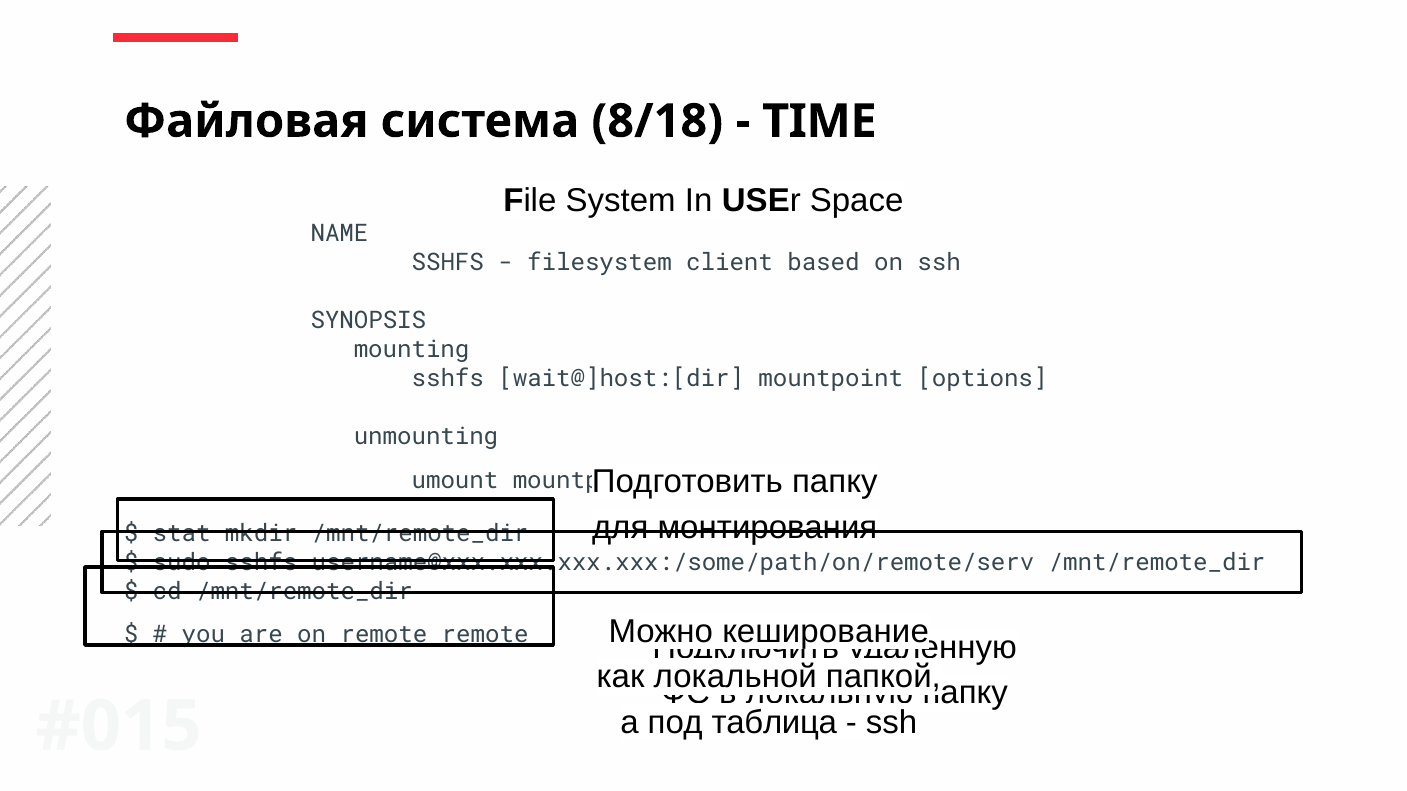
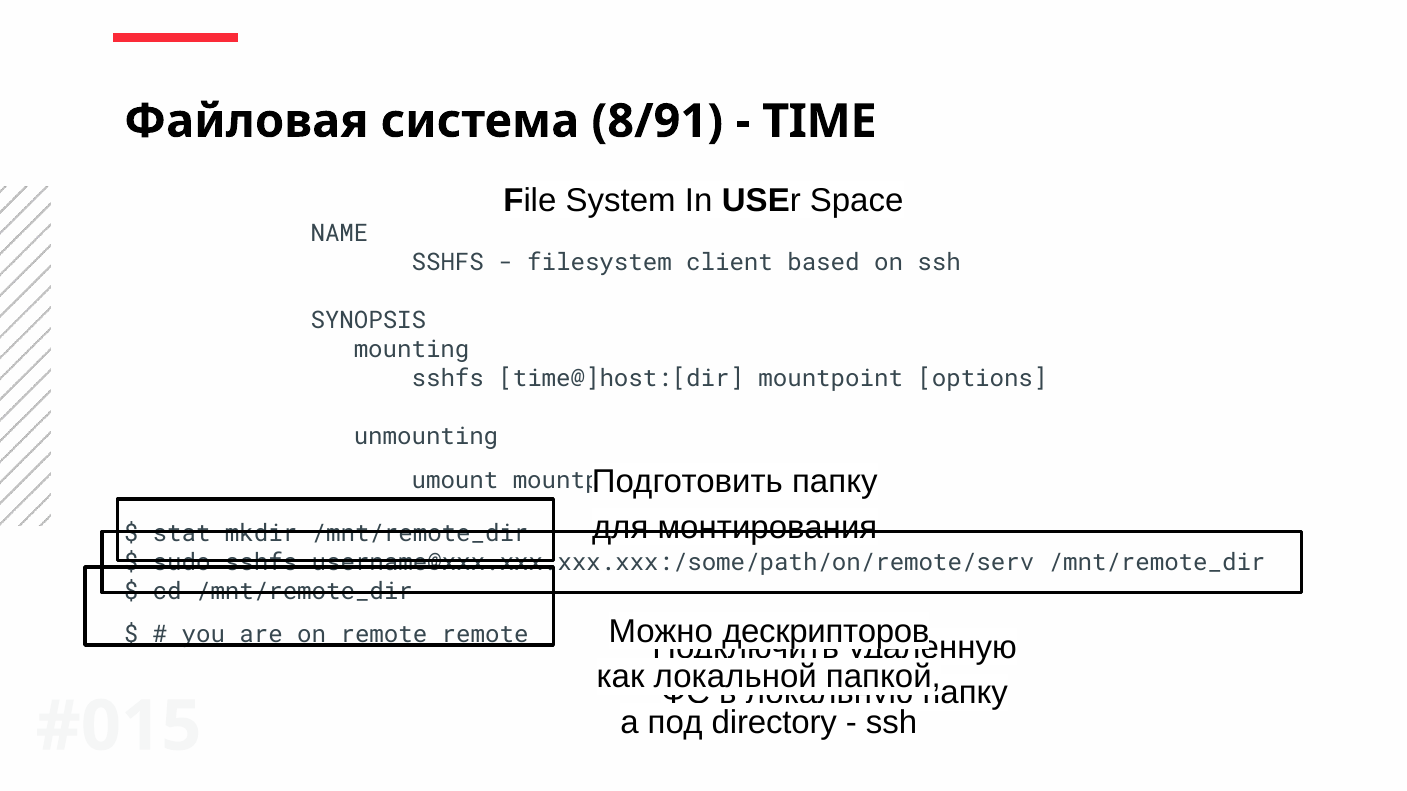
8/18: 8/18 -> 8/91 (657, 121)
wait@]host:[dir: wait@]host:[dir -> time@]host:[dir (621, 379)
кеширование: кеширование -> дескрипторов (826, 632)
таблица: таблица -> directory (774, 723)
